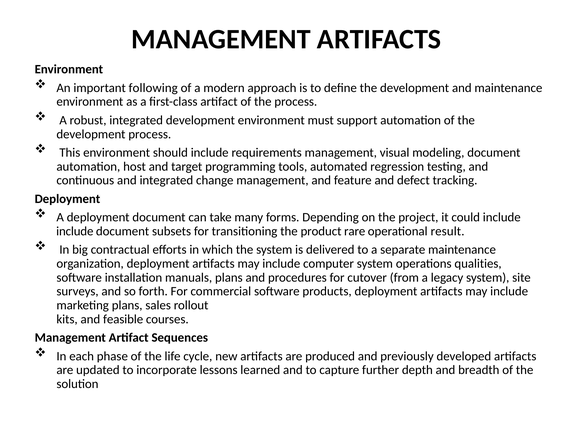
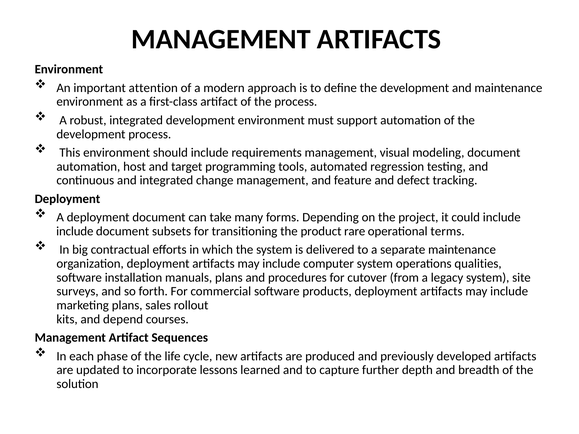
following: following -> attention (153, 88)
result: result -> terms (448, 231)
feasible: feasible -> depend (123, 319)
